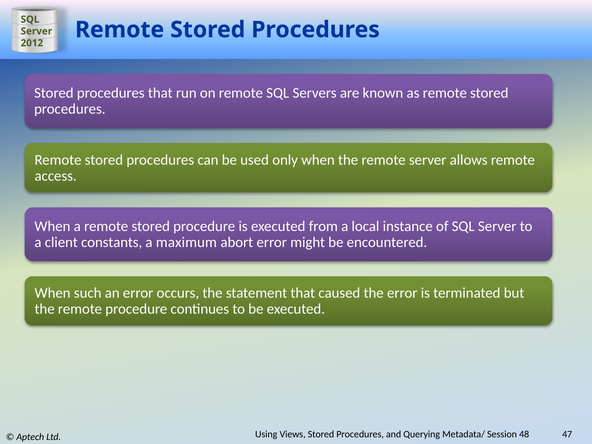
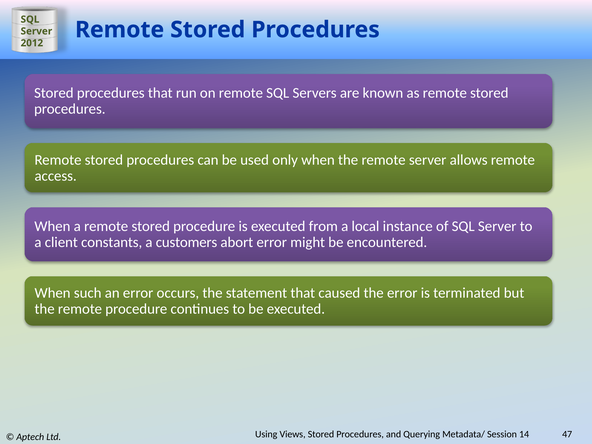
maximum: maximum -> customers (187, 242)
48: 48 -> 14 (524, 434)
